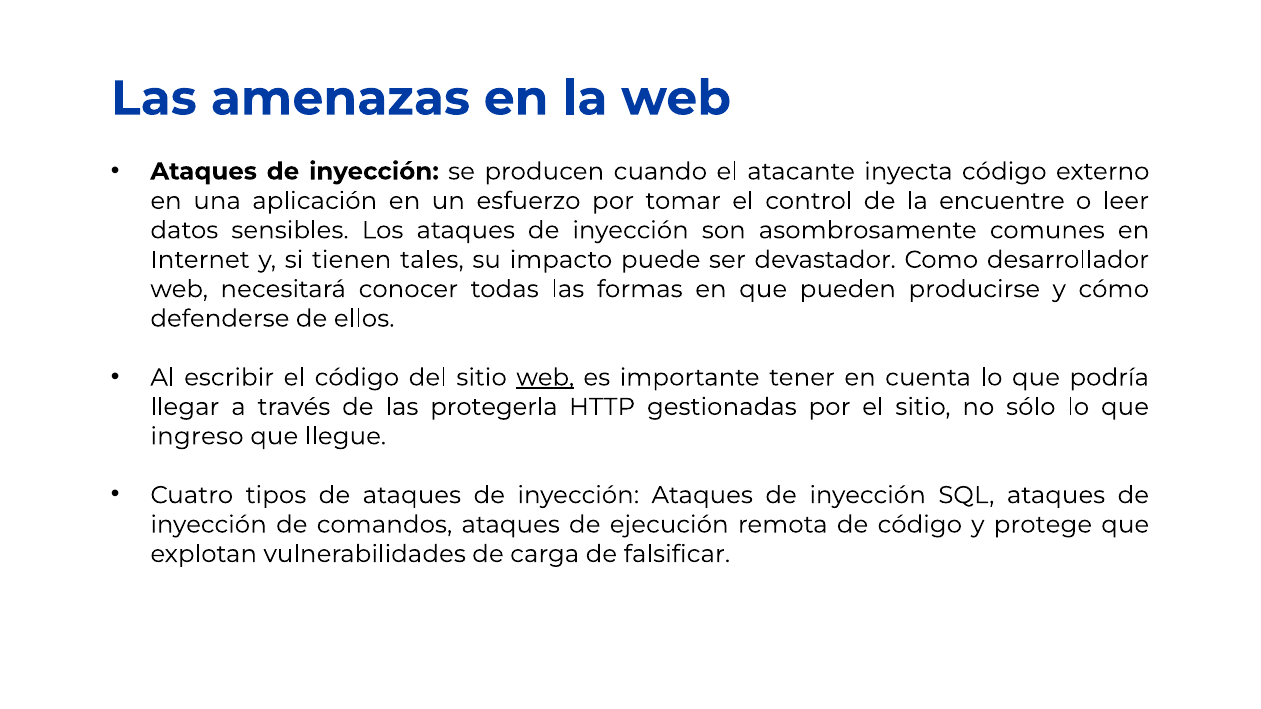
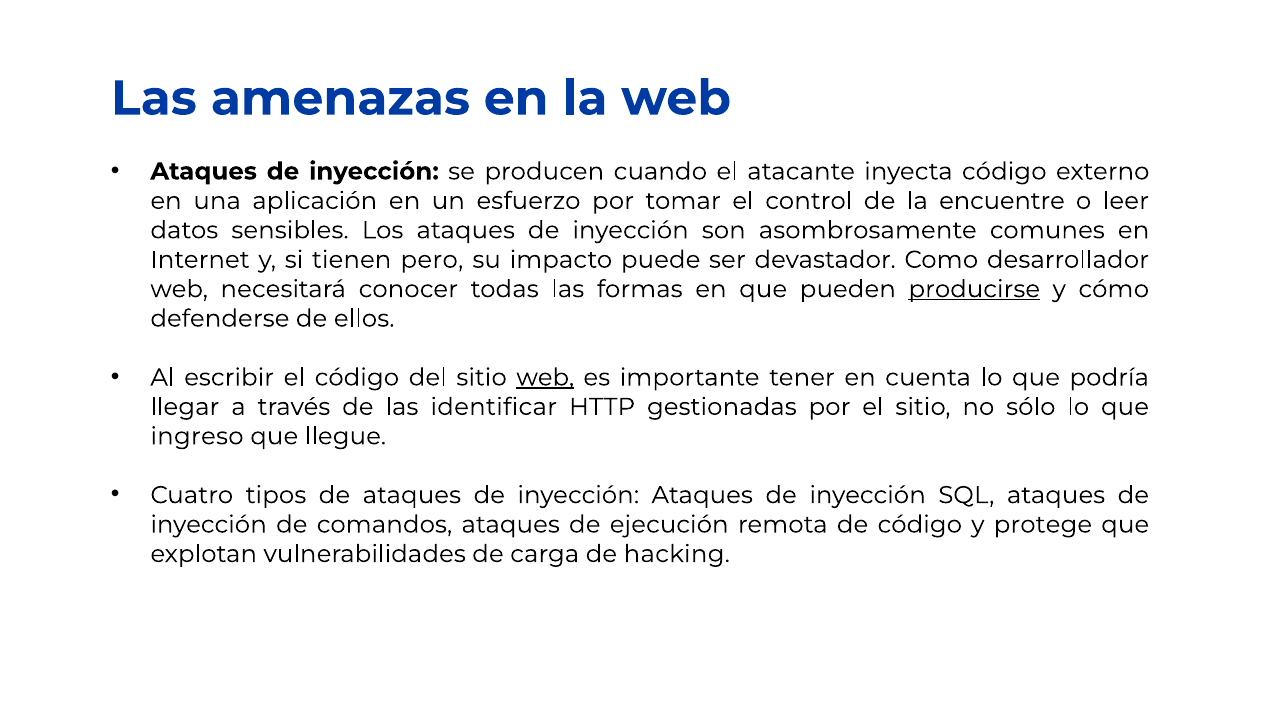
tales: tales -> pero (432, 260)
producirse underline: none -> present (974, 289)
protegerla: protegerla -> identificar (494, 407)
falsificar: falsificar -> hacking (677, 554)
